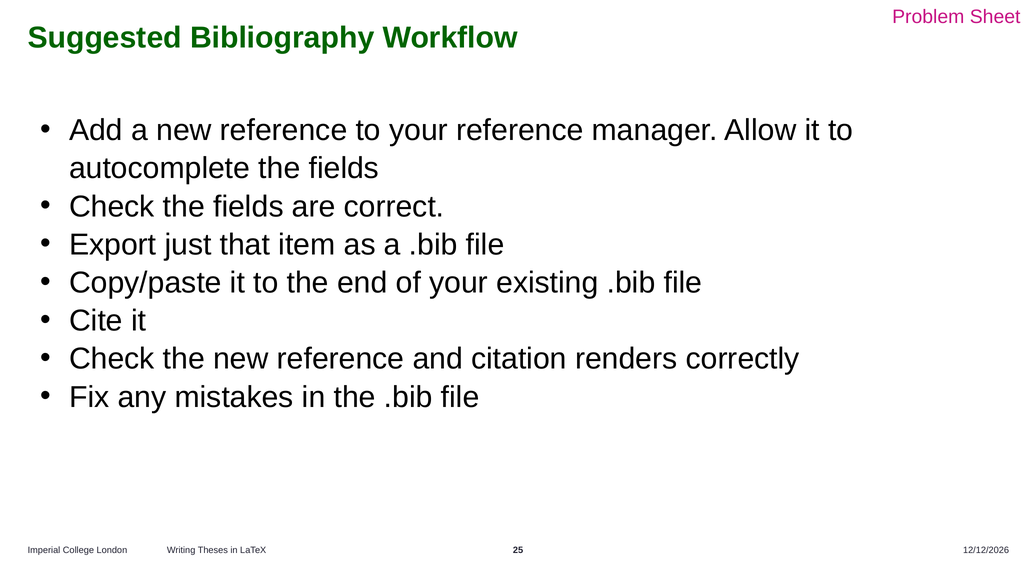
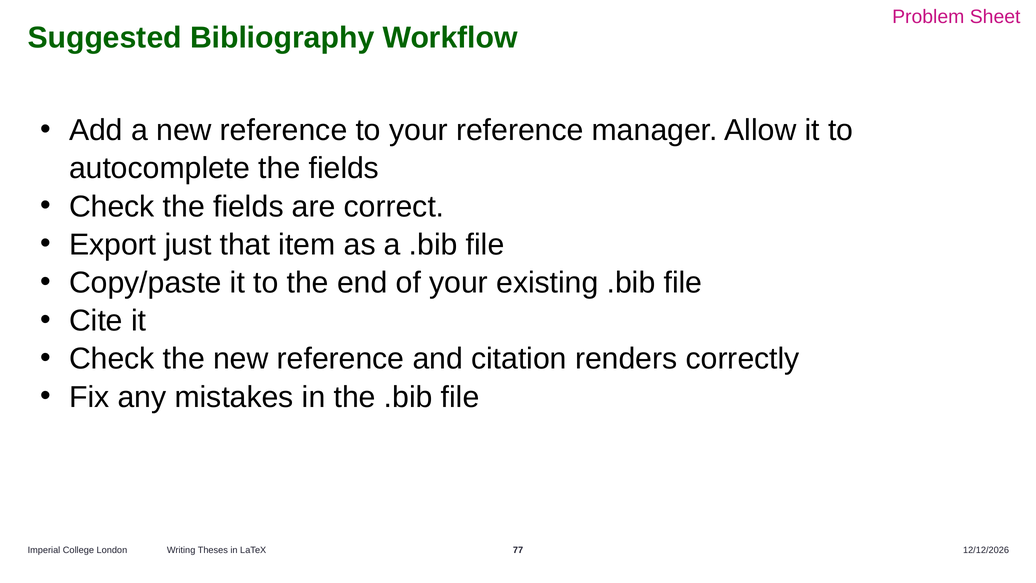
25: 25 -> 77 (518, 550)
